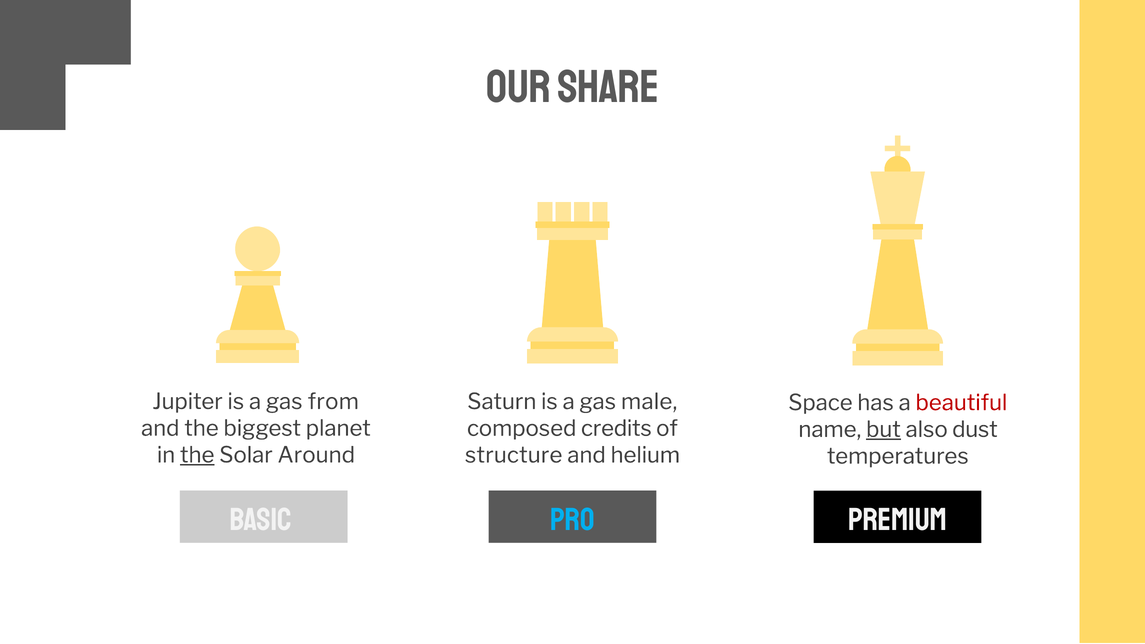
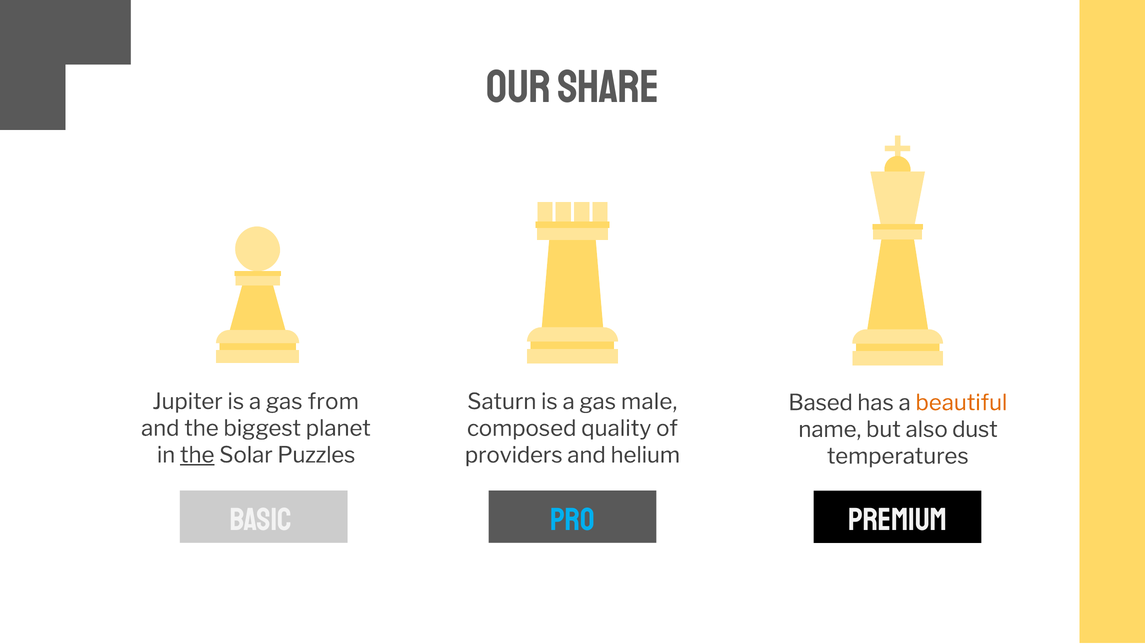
Space: Space -> Based (821, 403)
beautiful colour: red -> orange (961, 403)
credits: credits -> quality (616, 429)
but underline: present -> none (883, 430)
Around: Around -> Puzzles (316, 455)
structure: structure -> providers (514, 455)
